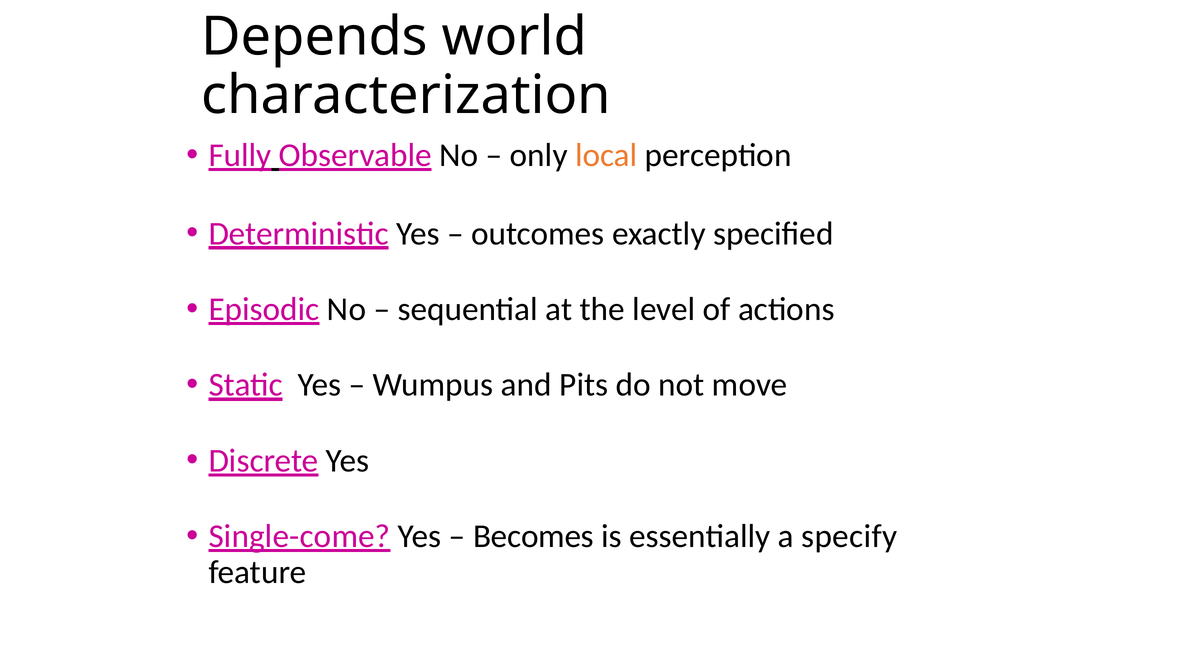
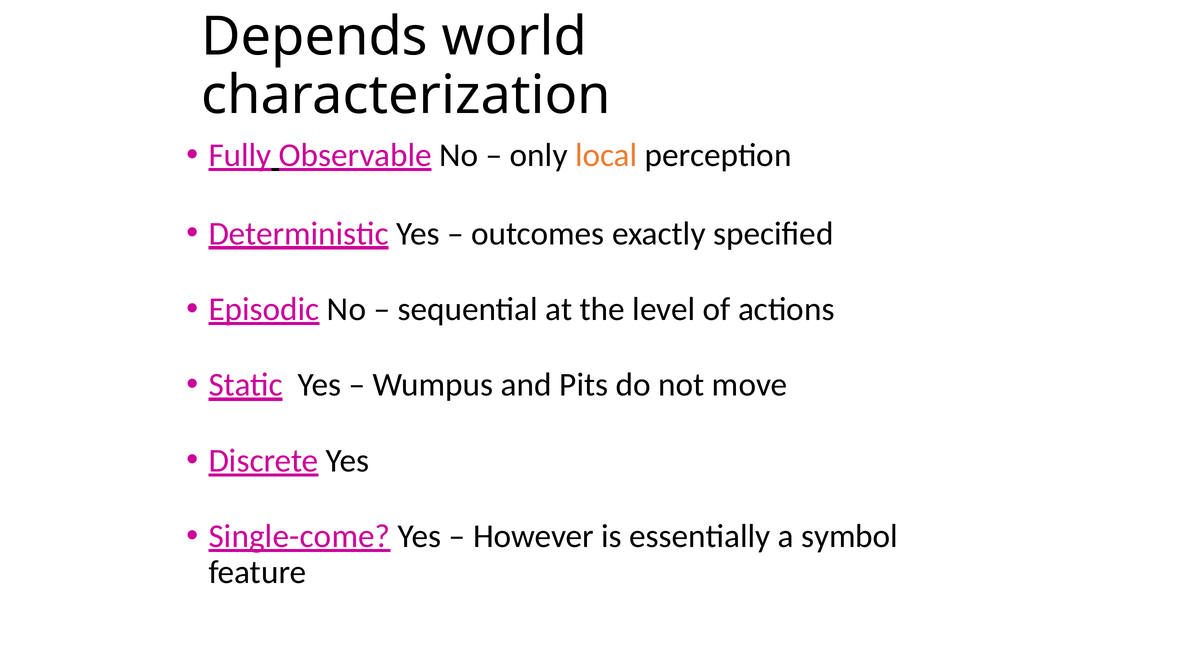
Becomes: Becomes -> However (533, 537)
specify: specify -> symbol (850, 537)
